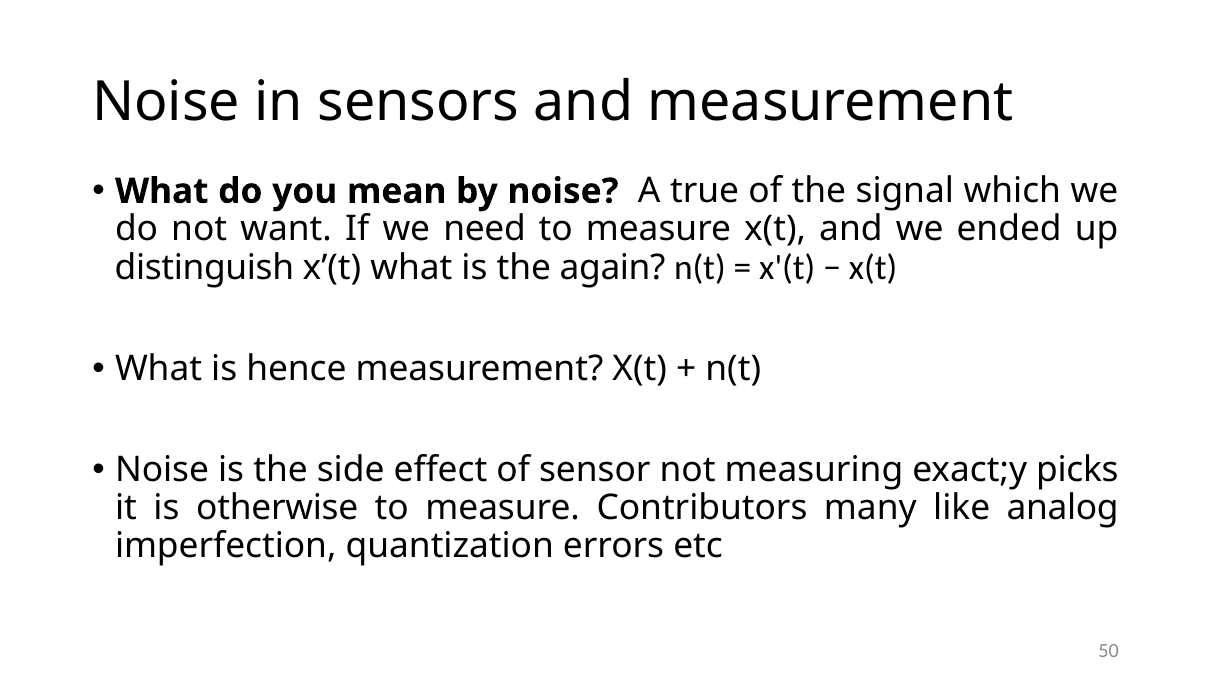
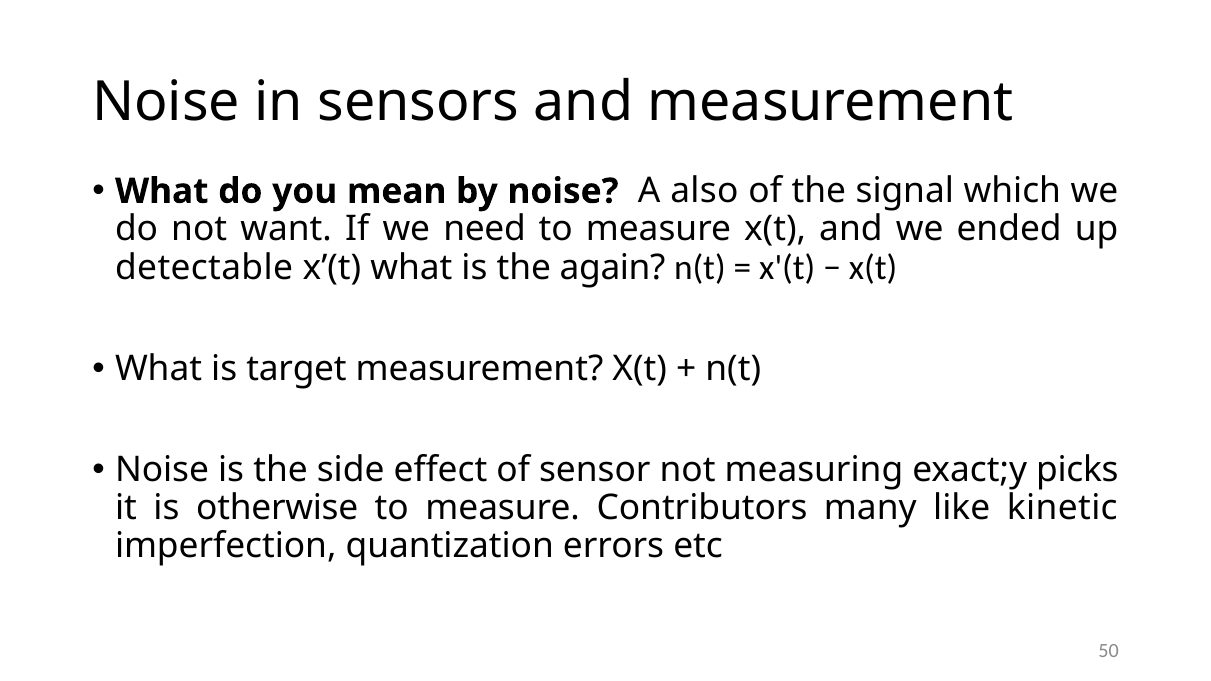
true: true -> also (704, 191)
distinguish: distinguish -> detectable (204, 267)
hence: hence -> target (297, 369)
analog: analog -> kinetic (1062, 508)
